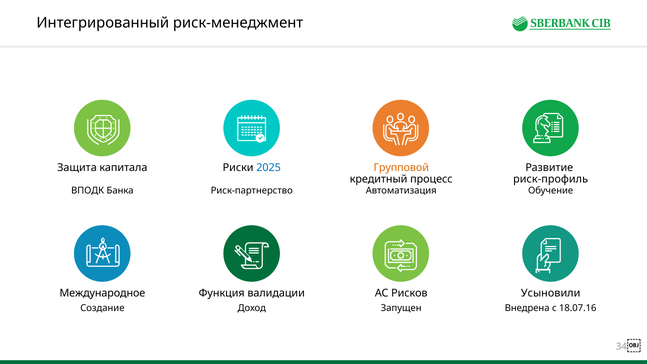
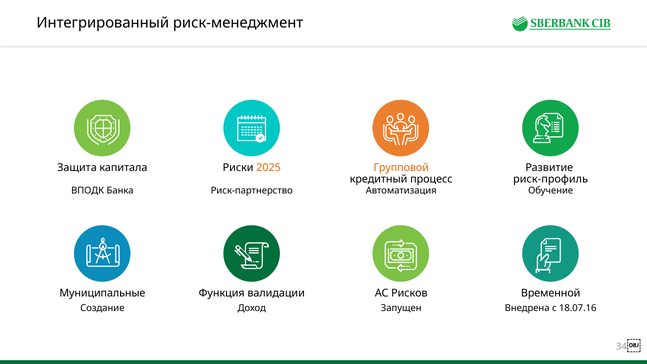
2025 colour: blue -> orange (269, 168)
Международное: Международное -> Муниципальные (102, 293)
Усыновили: Усыновили -> Временной (551, 293)
